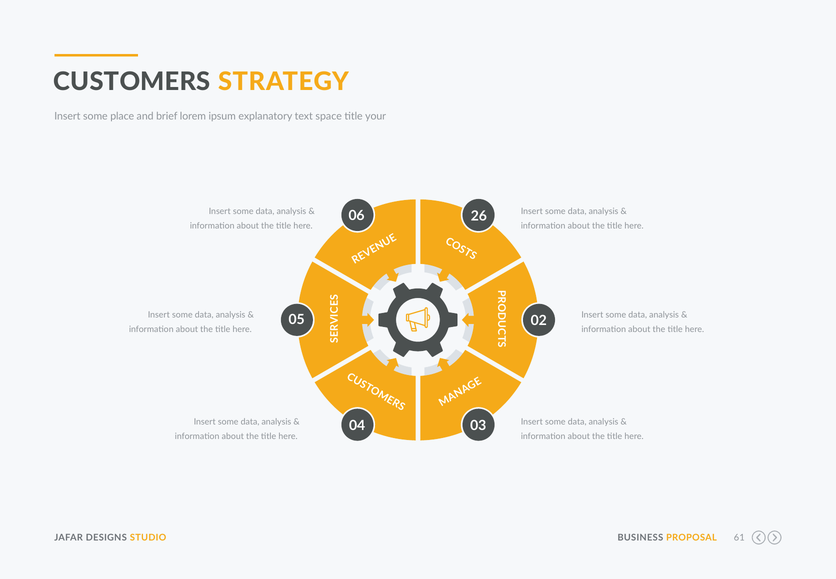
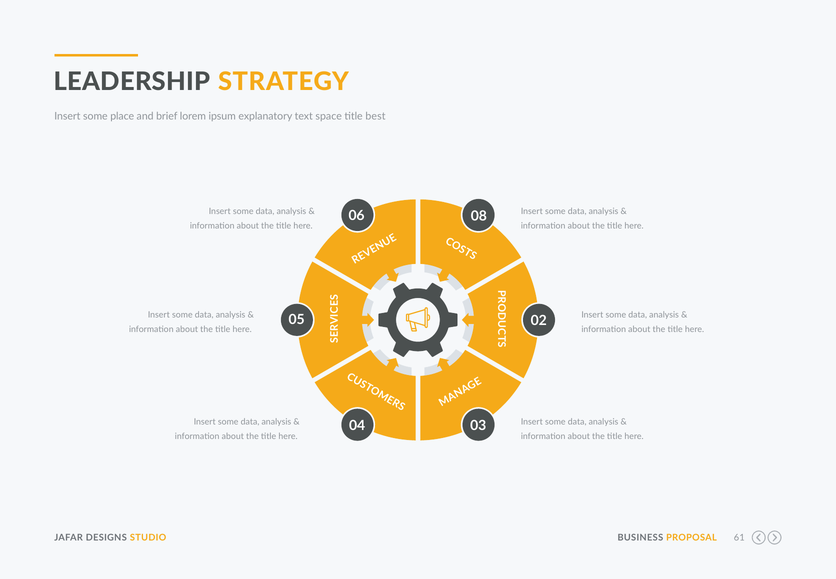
CUSTOMERS: CUSTOMERS -> LEADERSHIP (132, 82)
your: your -> best (376, 116)
26: 26 -> 08 (479, 216)
